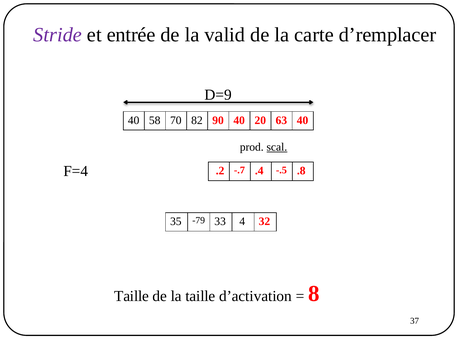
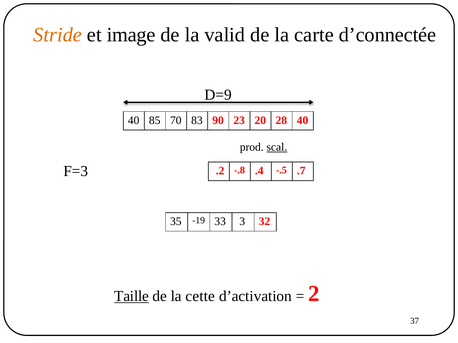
Stride colour: purple -> orange (58, 35)
entrée: entrée -> image (131, 35)
d’remplacer: d’remplacer -> d’connectée (388, 35)
58: 58 -> 85 (155, 120)
82: 82 -> 83 (197, 120)
90 40: 40 -> 23 (239, 120)
63: 63 -> 28 (281, 120)
F=4: F=4 -> F=3 (76, 171)
-.7: -.7 -> -.8 (239, 170)
.8: .8 -> .7 (301, 171)
-79: -79 -> -19 (199, 221)
4: 4 -> 3 (242, 222)
Taille underline: none -> present (132, 297)
la taille: taille -> cette (200, 297)
8: 8 -> 2 (314, 294)
